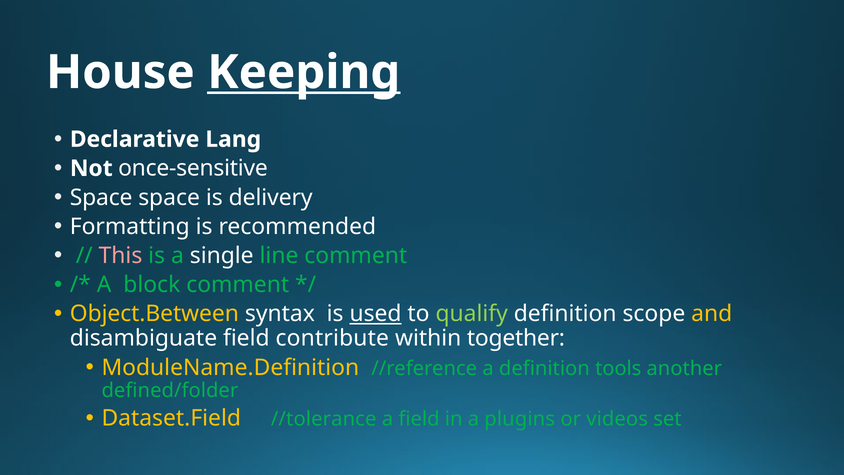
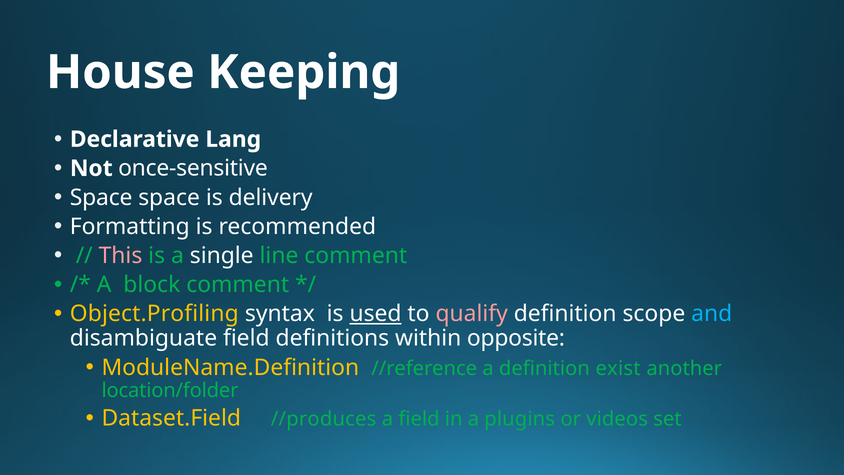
Keeping underline: present -> none (304, 72)
Object.Between: Object.Between -> Object.Profiling (154, 314)
qualify colour: light green -> pink (472, 314)
and colour: yellow -> light blue (712, 314)
contribute: contribute -> definitions (332, 338)
together: together -> opposite (516, 338)
tools: tools -> exist (618, 368)
defined/folder: defined/folder -> location/folder (170, 391)
//tolerance: //tolerance -> //produces (324, 419)
